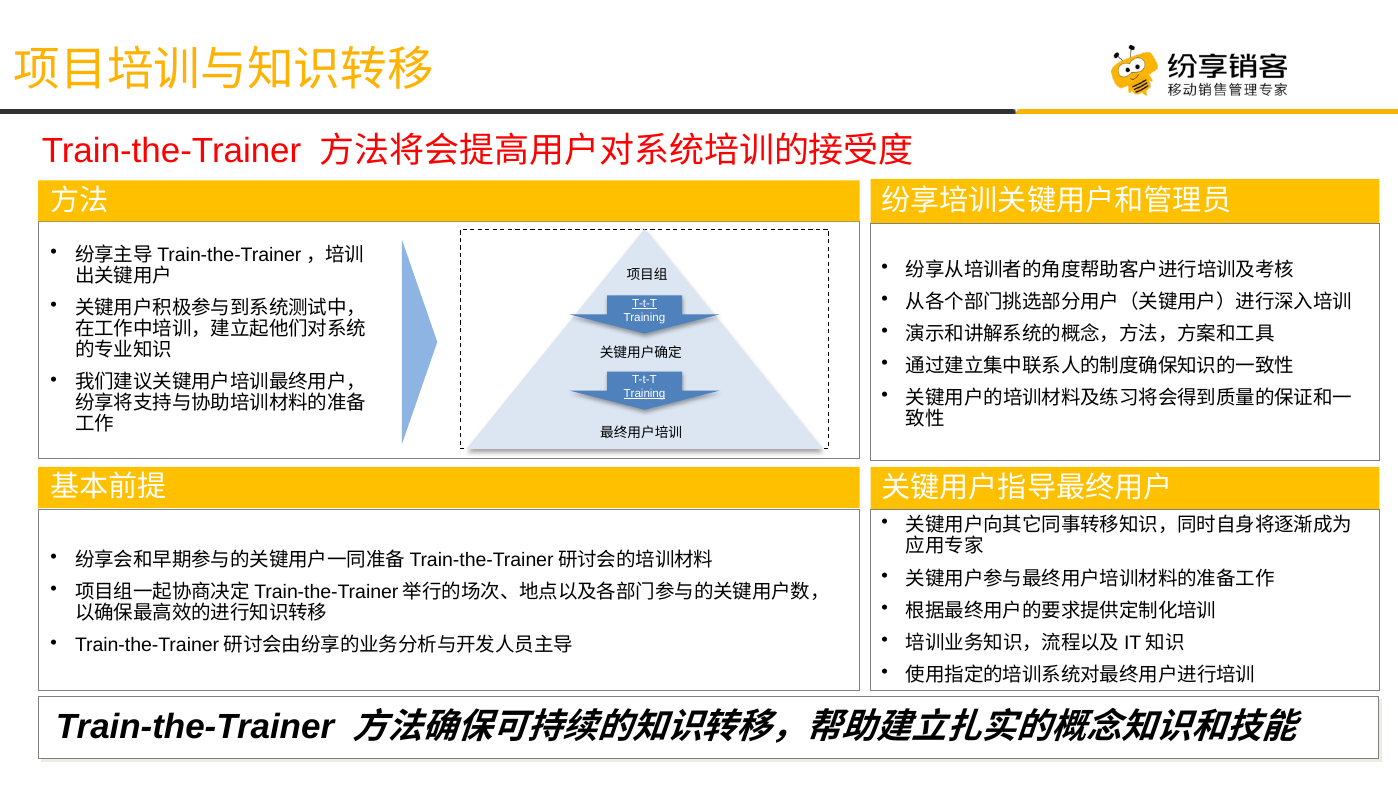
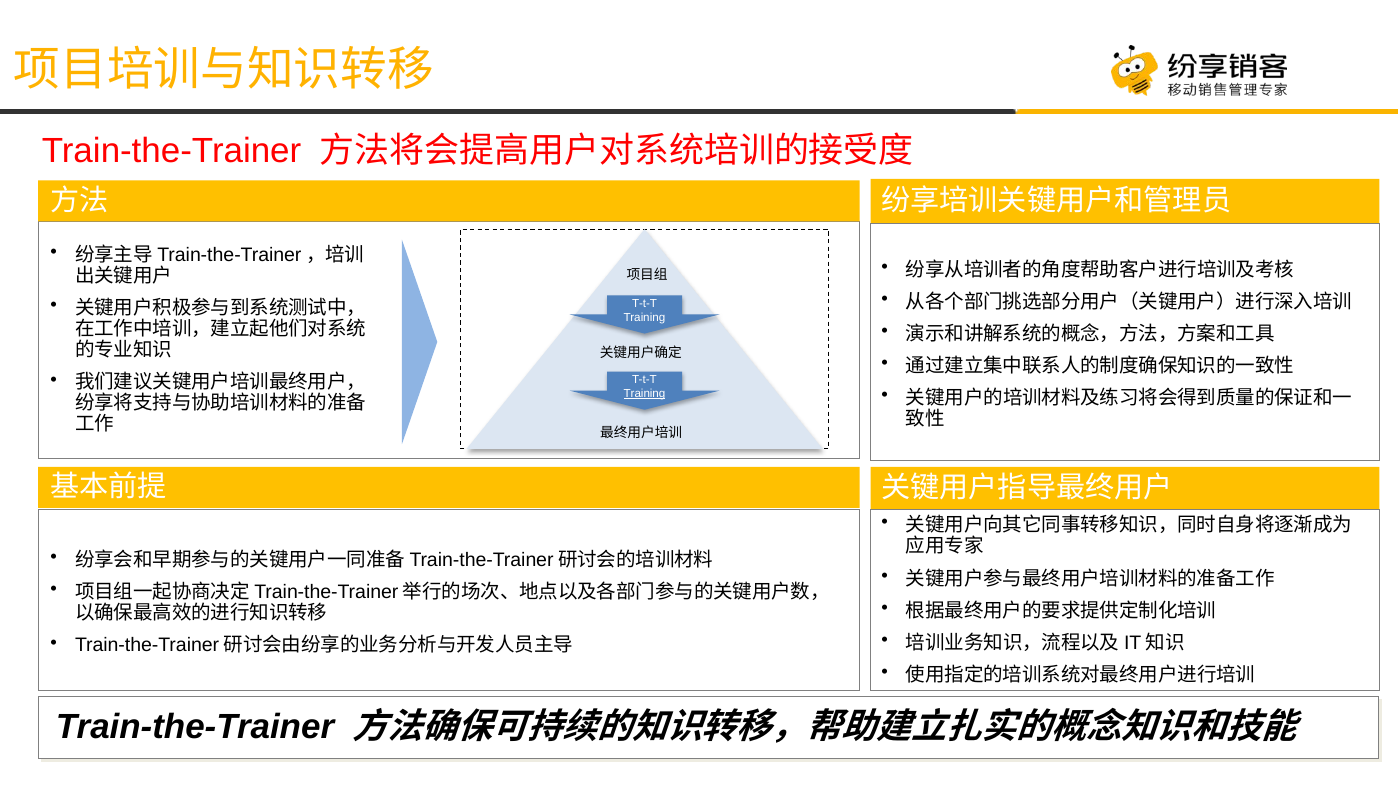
T-t-T underline: present -> none (645, 304)
